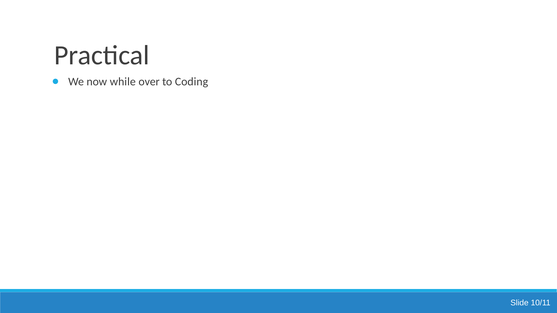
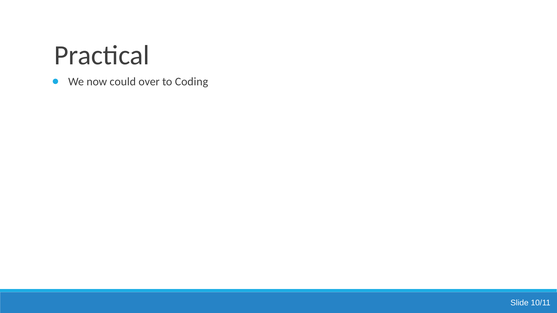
while: while -> could (123, 82)
